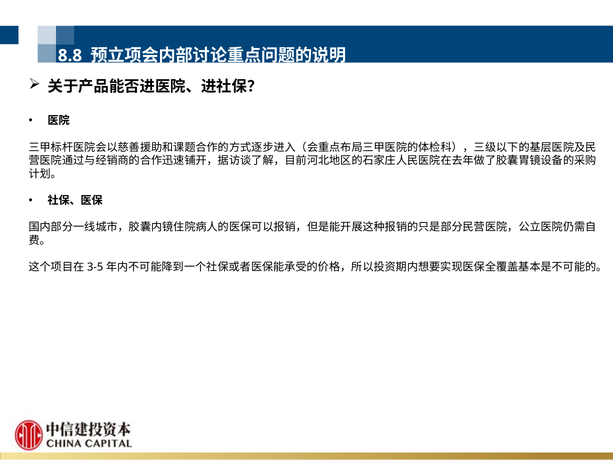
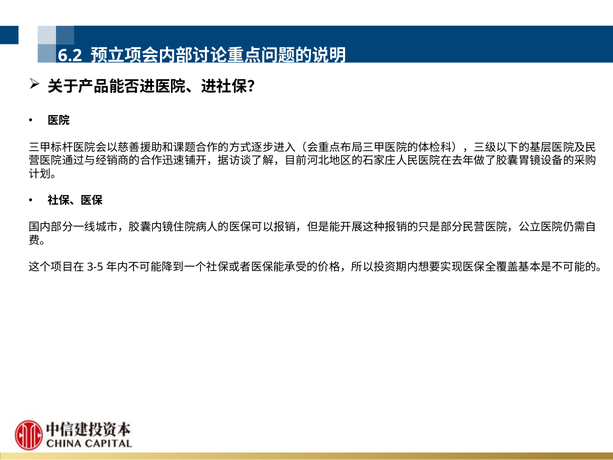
8.8: 8.8 -> 6.2 (70, 56)
